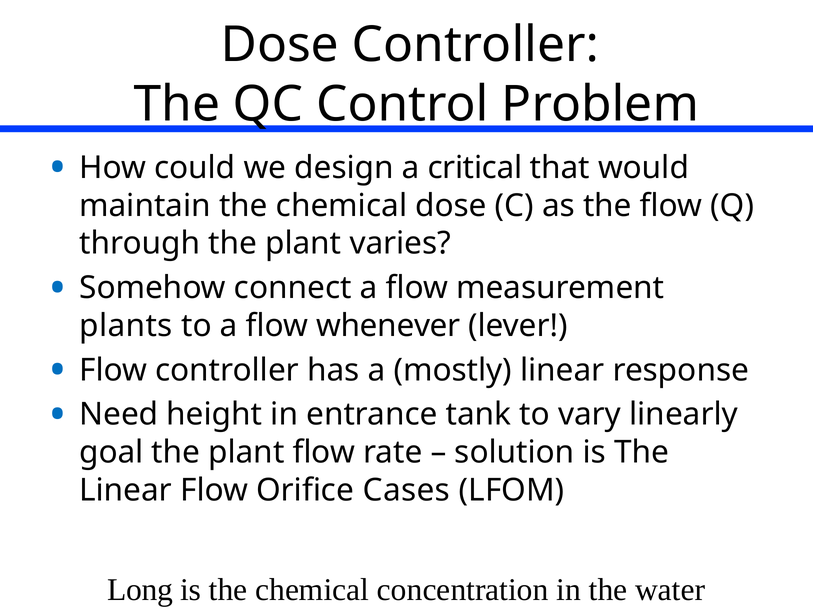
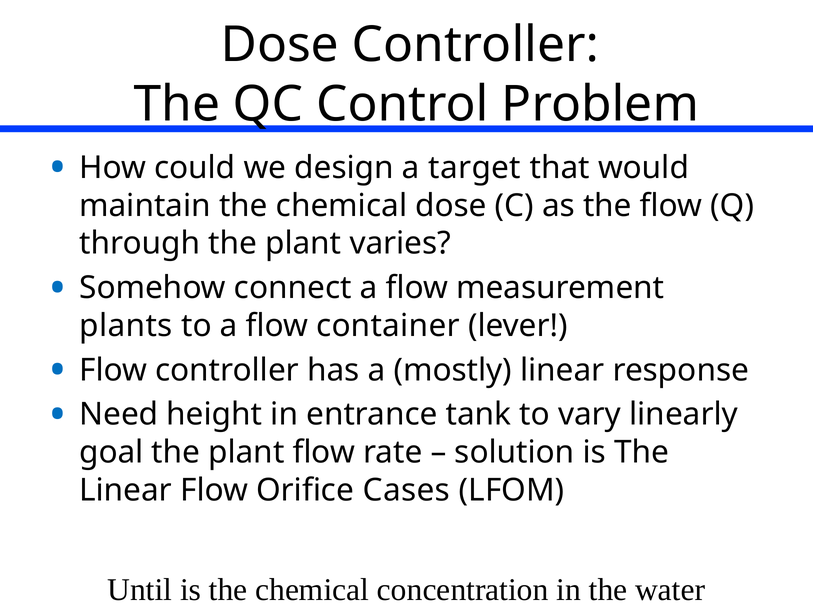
critical: critical -> target (475, 168)
whenever: whenever -> container (388, 326)
Long: Long -> Until (140, 590)
